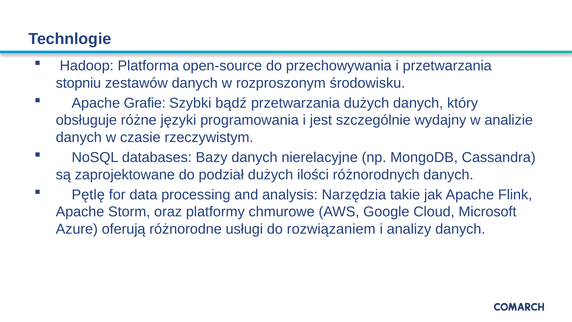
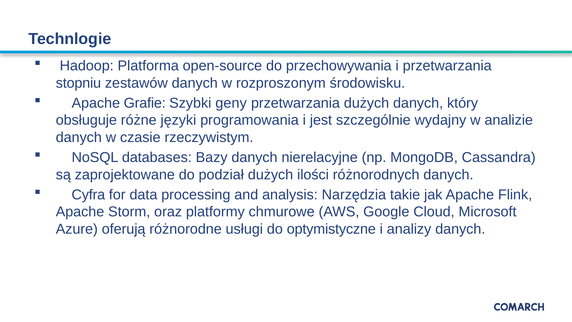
bądź: bądź -> geny (231, 103)
Pętlę: Pętlę -> Cyfra (88, 195)
rozwiązaniem: rozwiązaniem -> optymistyczne (331, 229)
